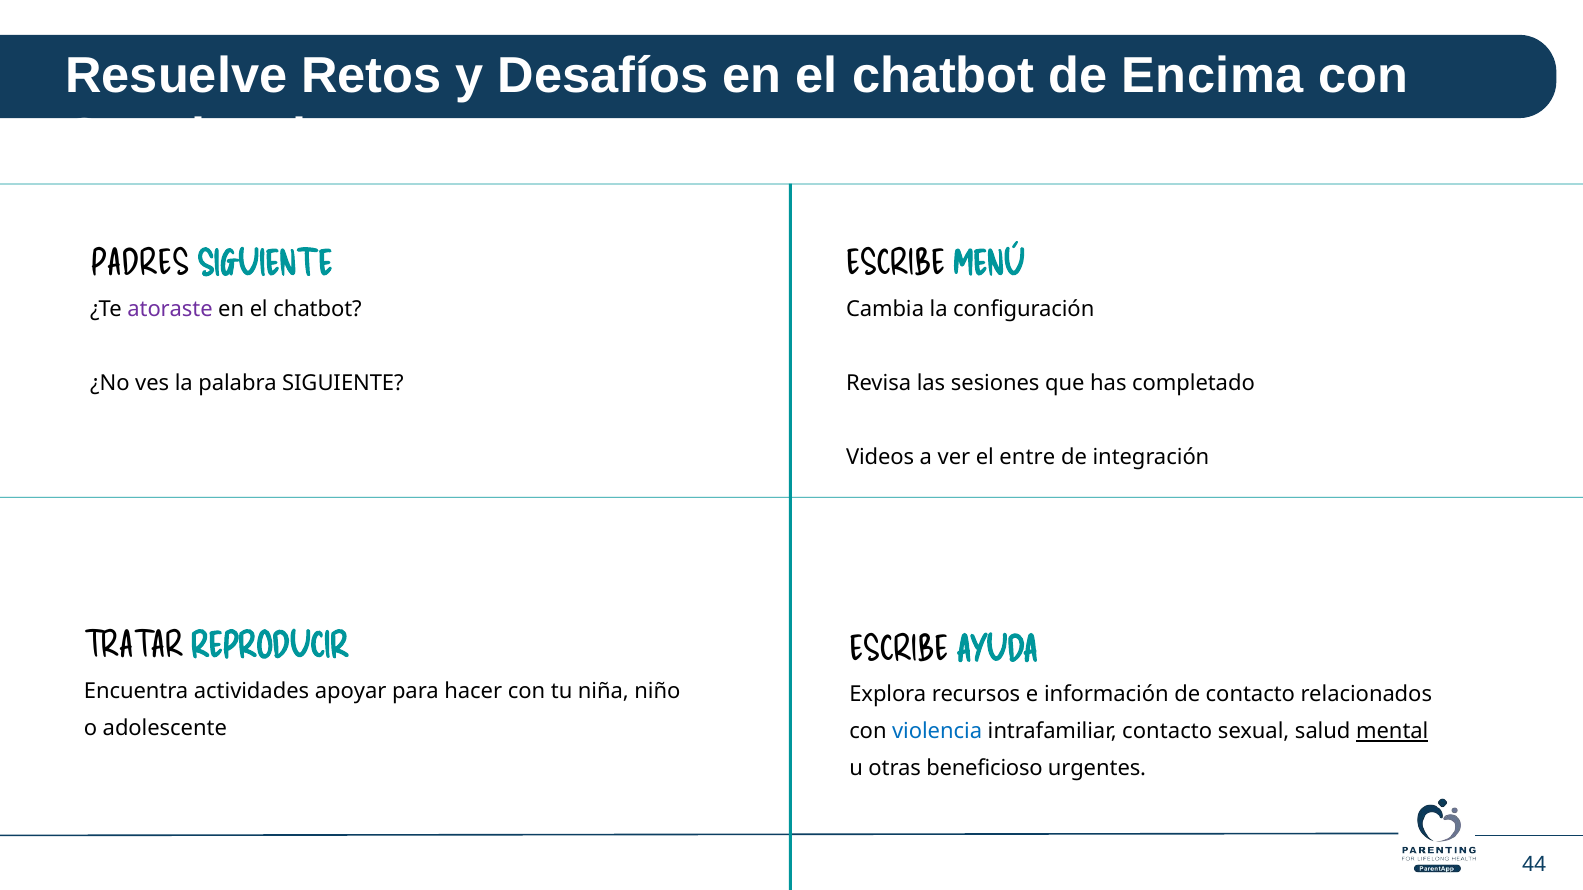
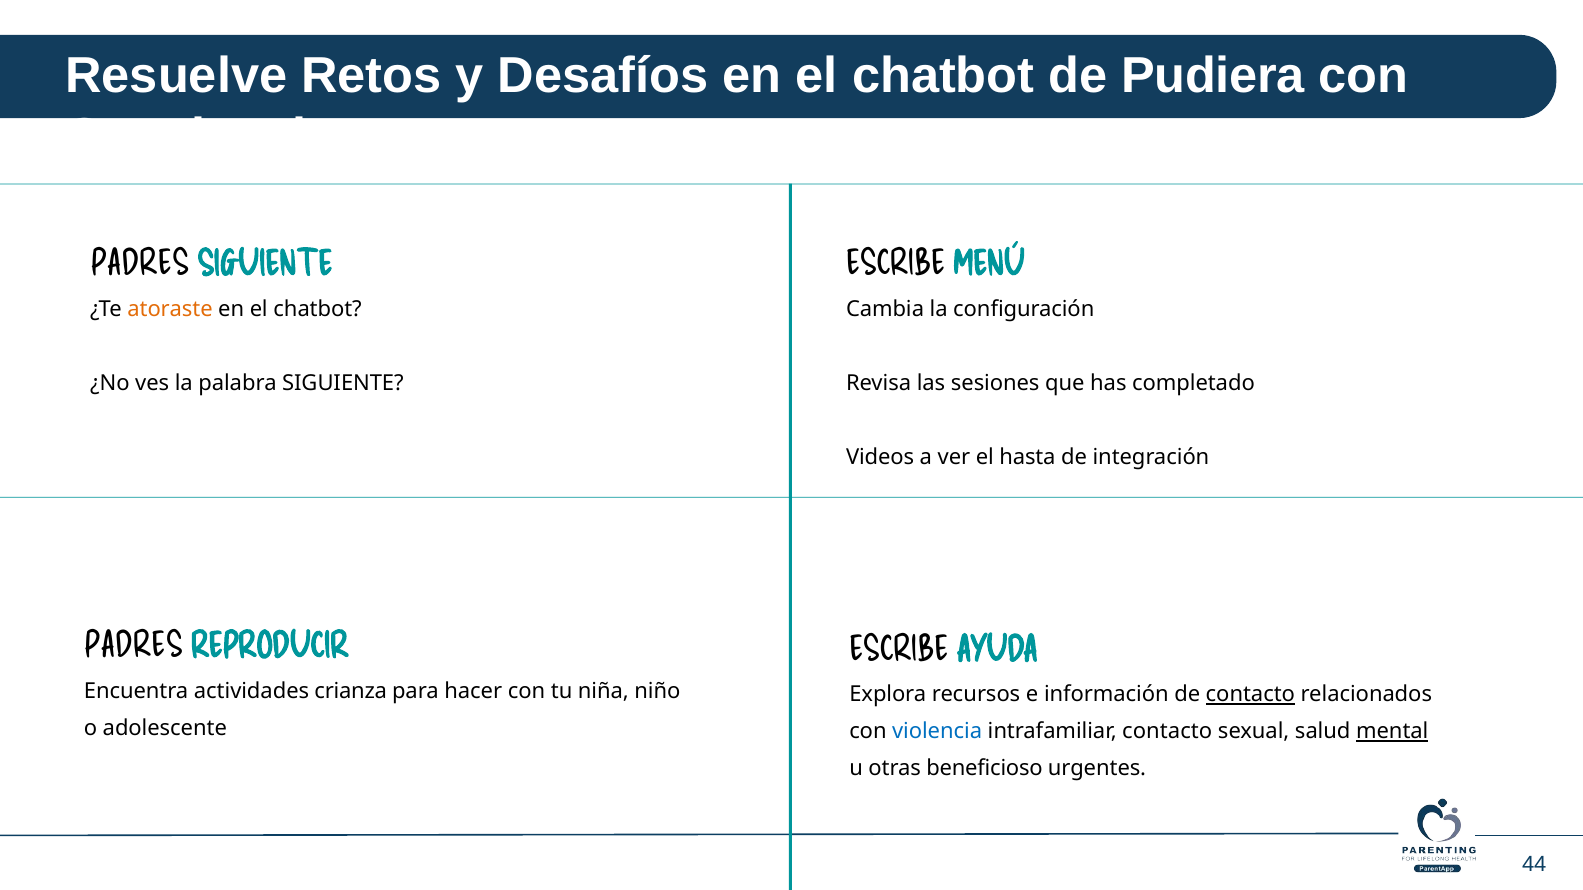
Encima: Encima -> Pudiera (1213, 76)
atoraste colour: purple -> orange (170, 309)
entre: entre -> hasta (1027, 457)
TRATAR: TRATAR -> PADRES (133, 646)
apoyar: apoyar -> crianza (351, 691)
contacto underline: none -> present (1250, 695)
